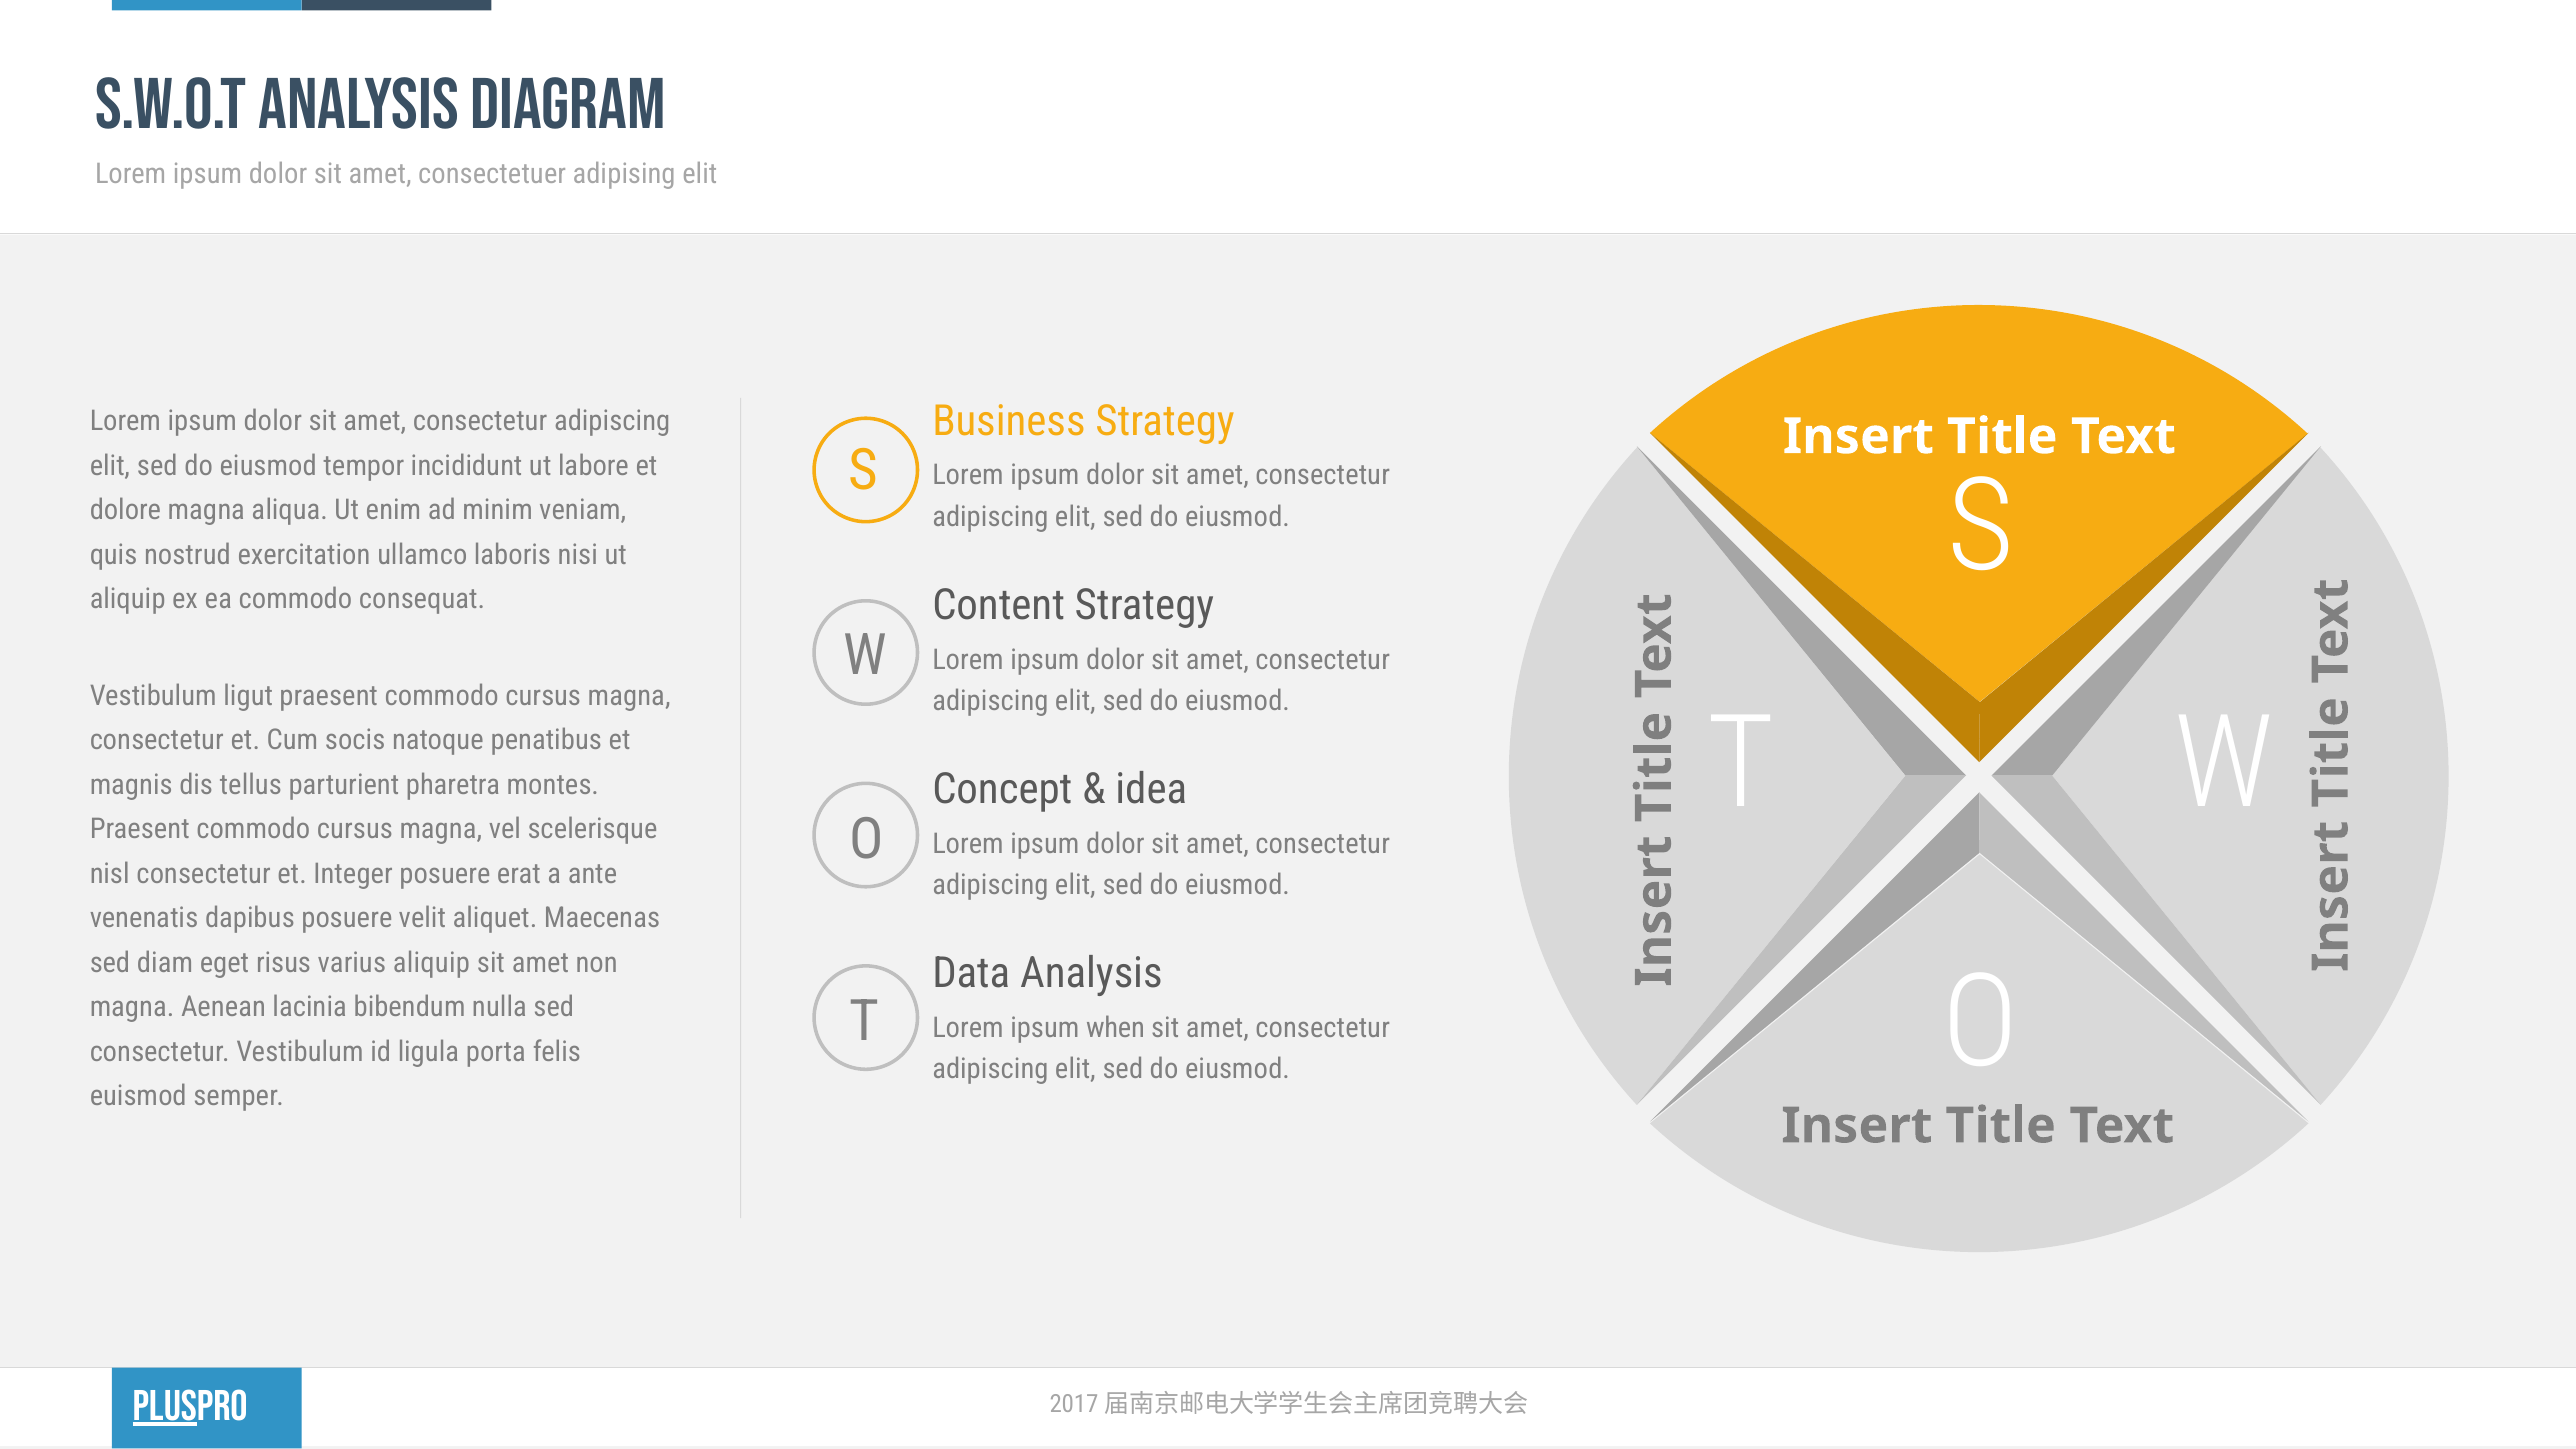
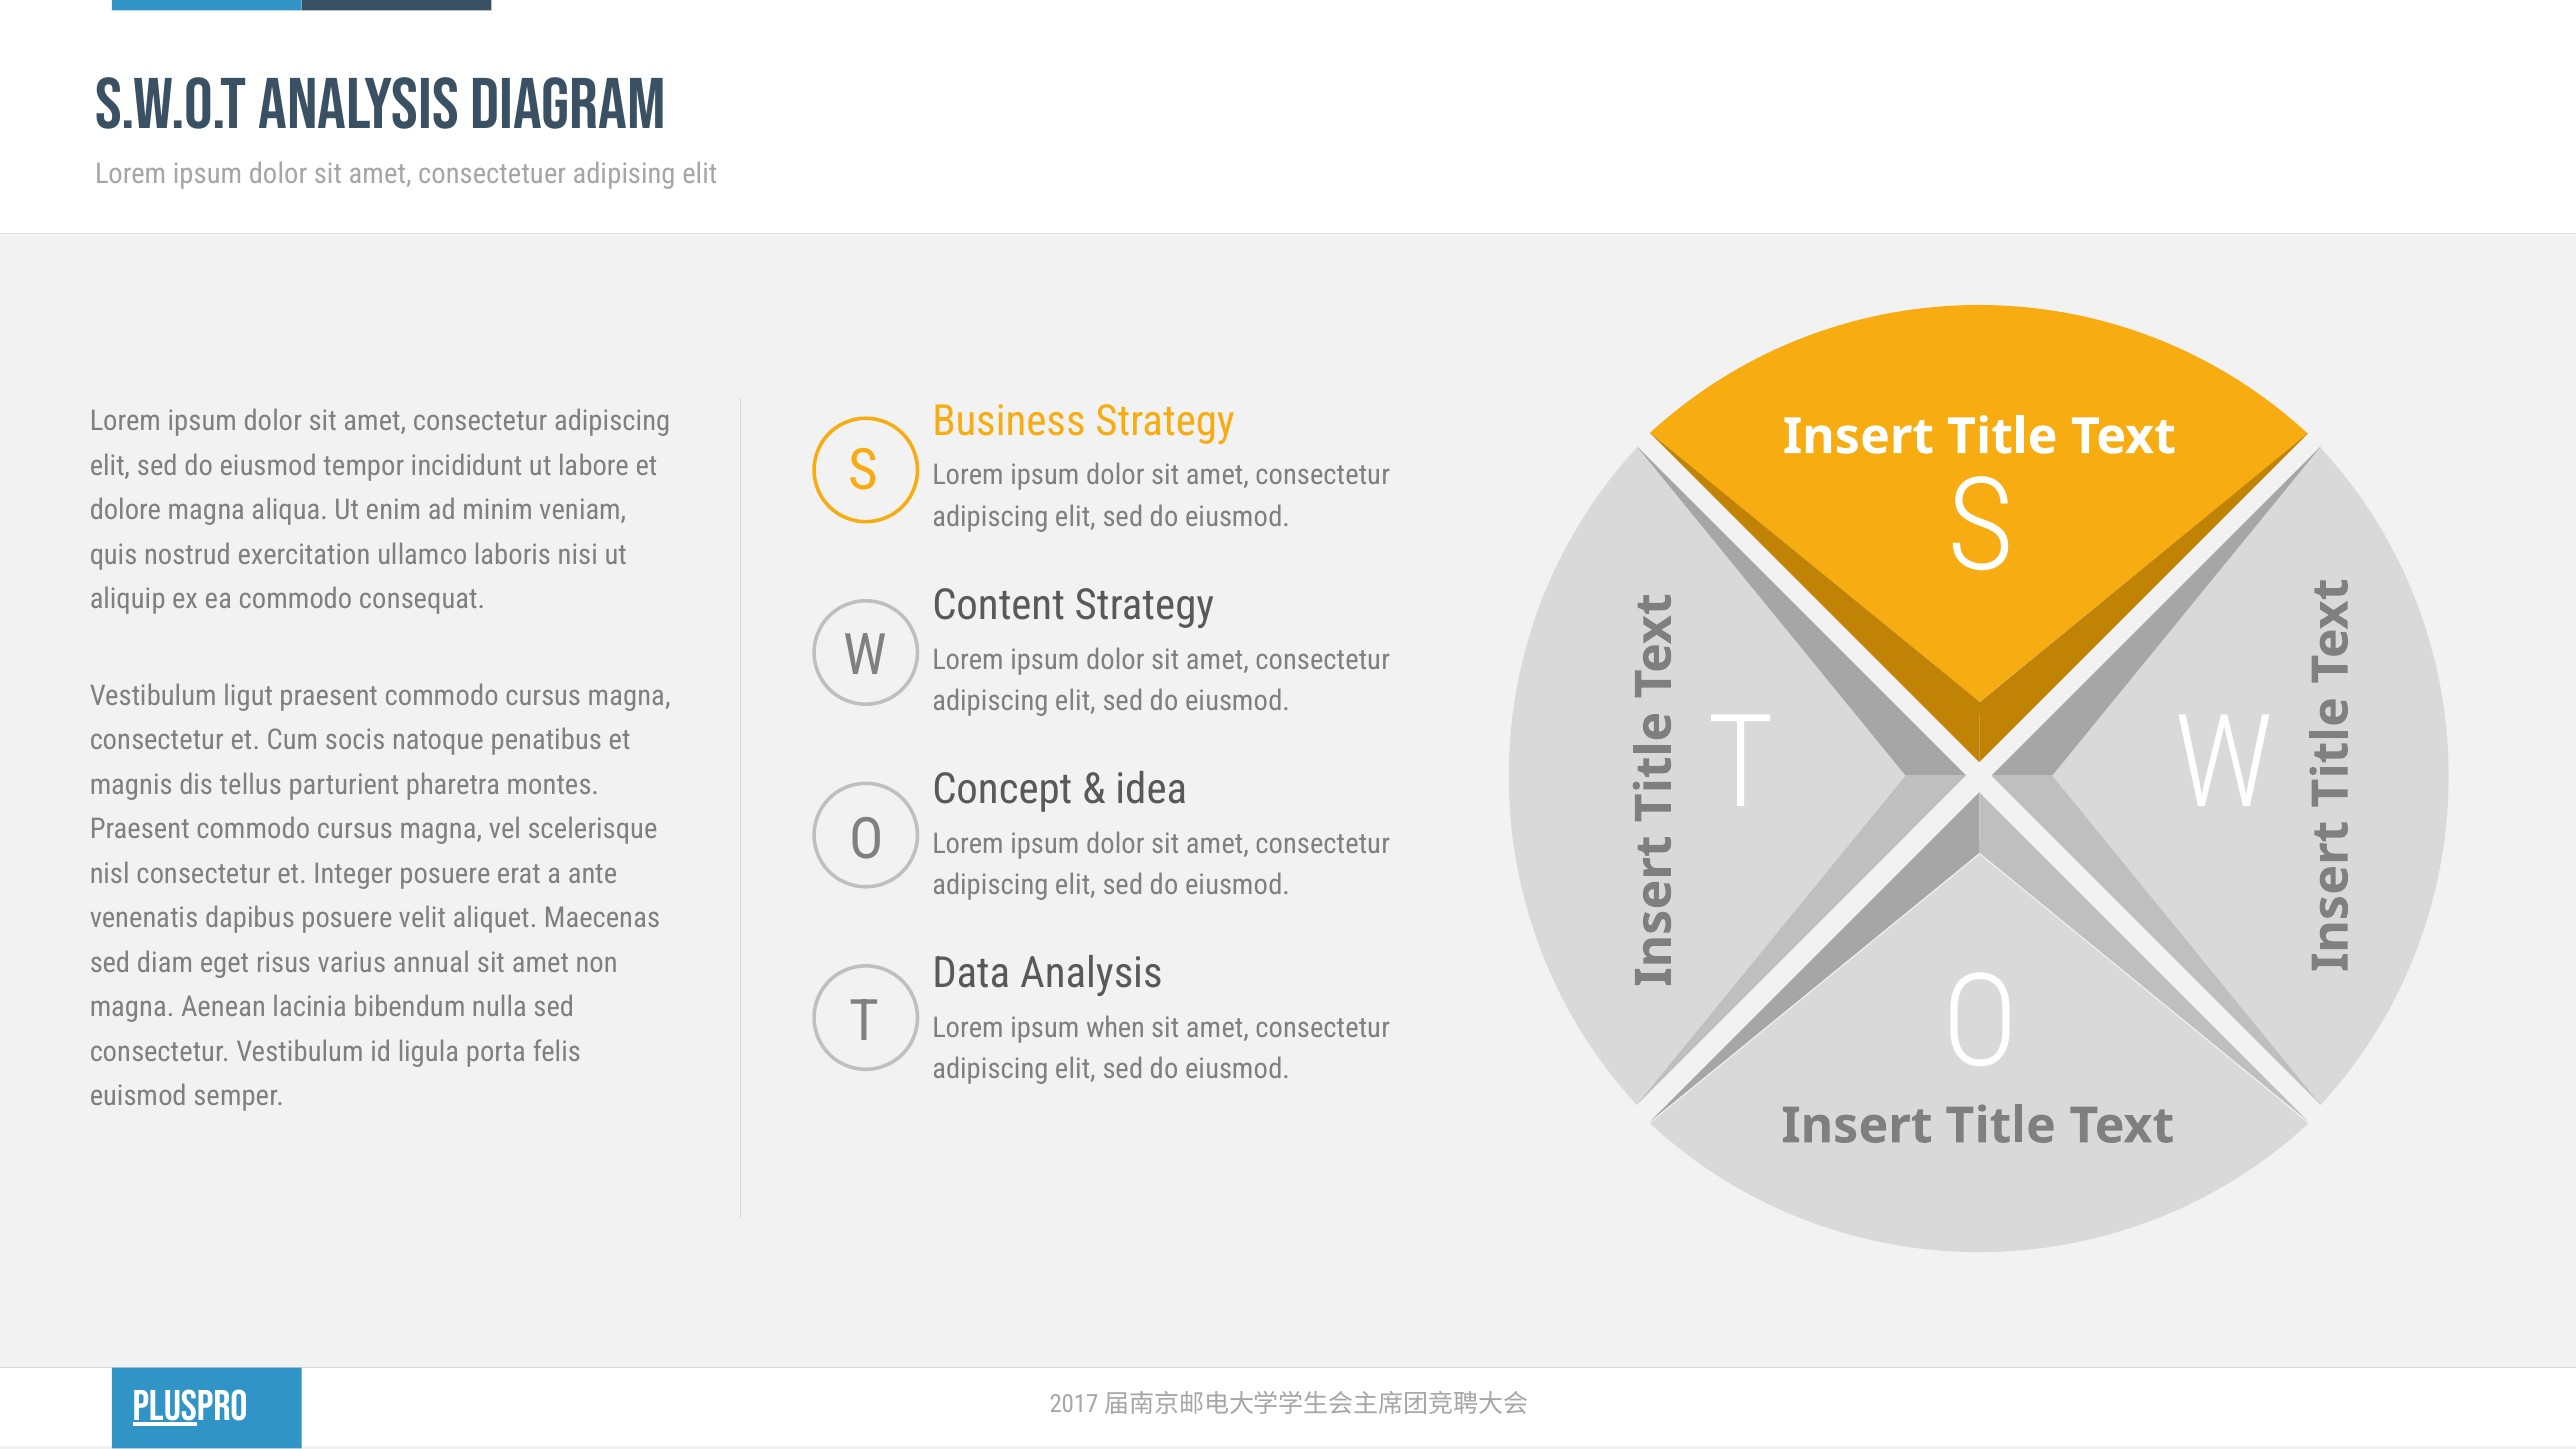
varius aliquip: aliquip -> annual (431, 963)
